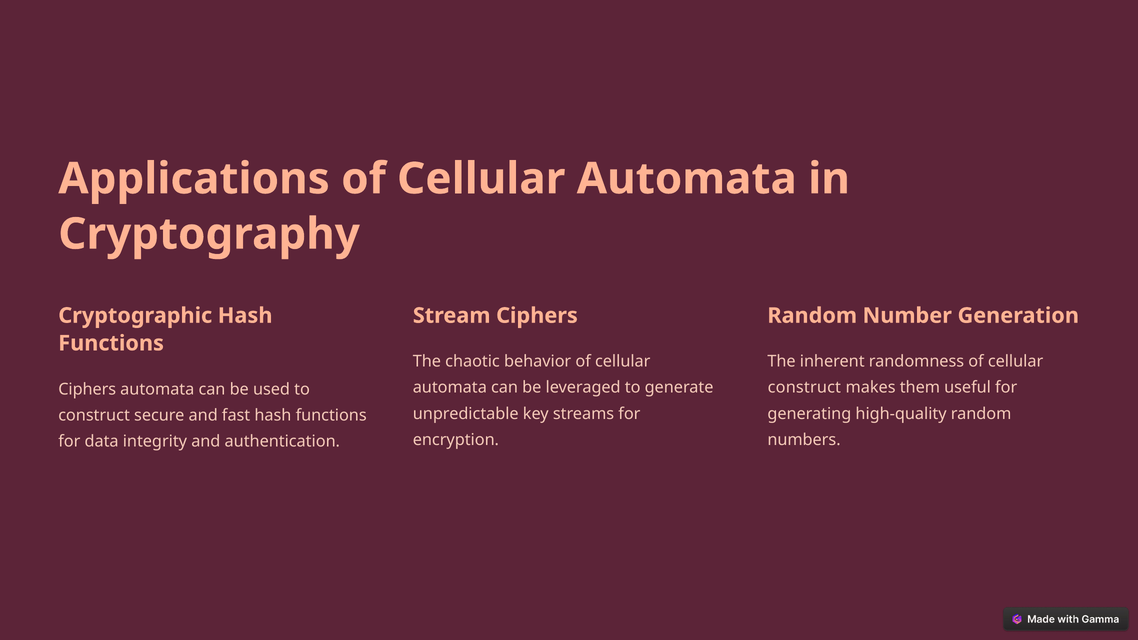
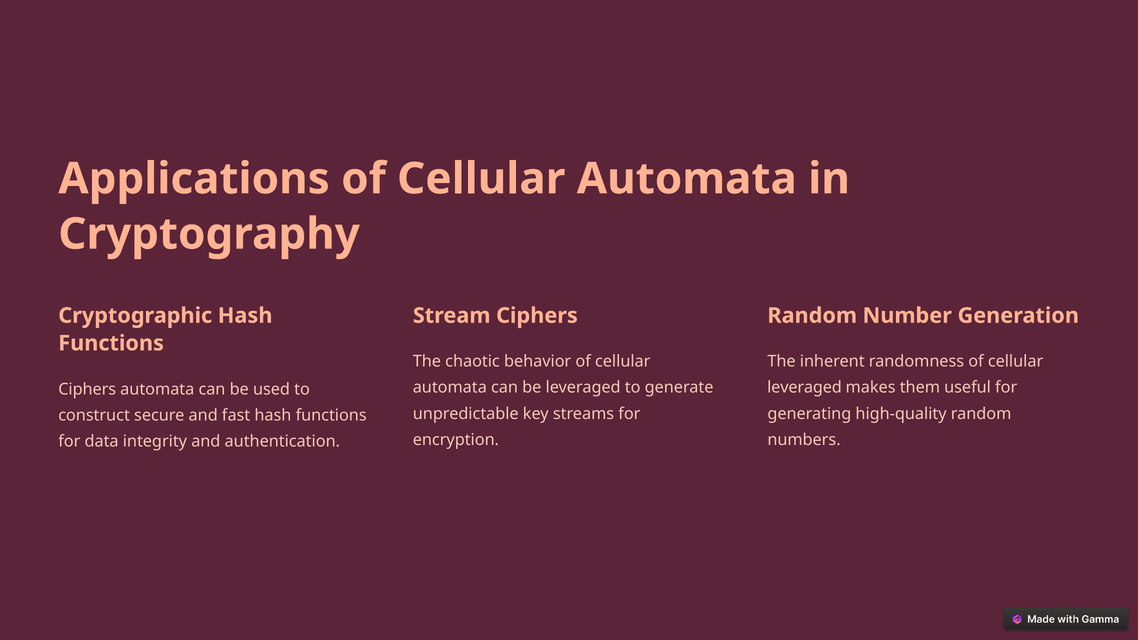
construct: construct -> leveraged (805, 388)
